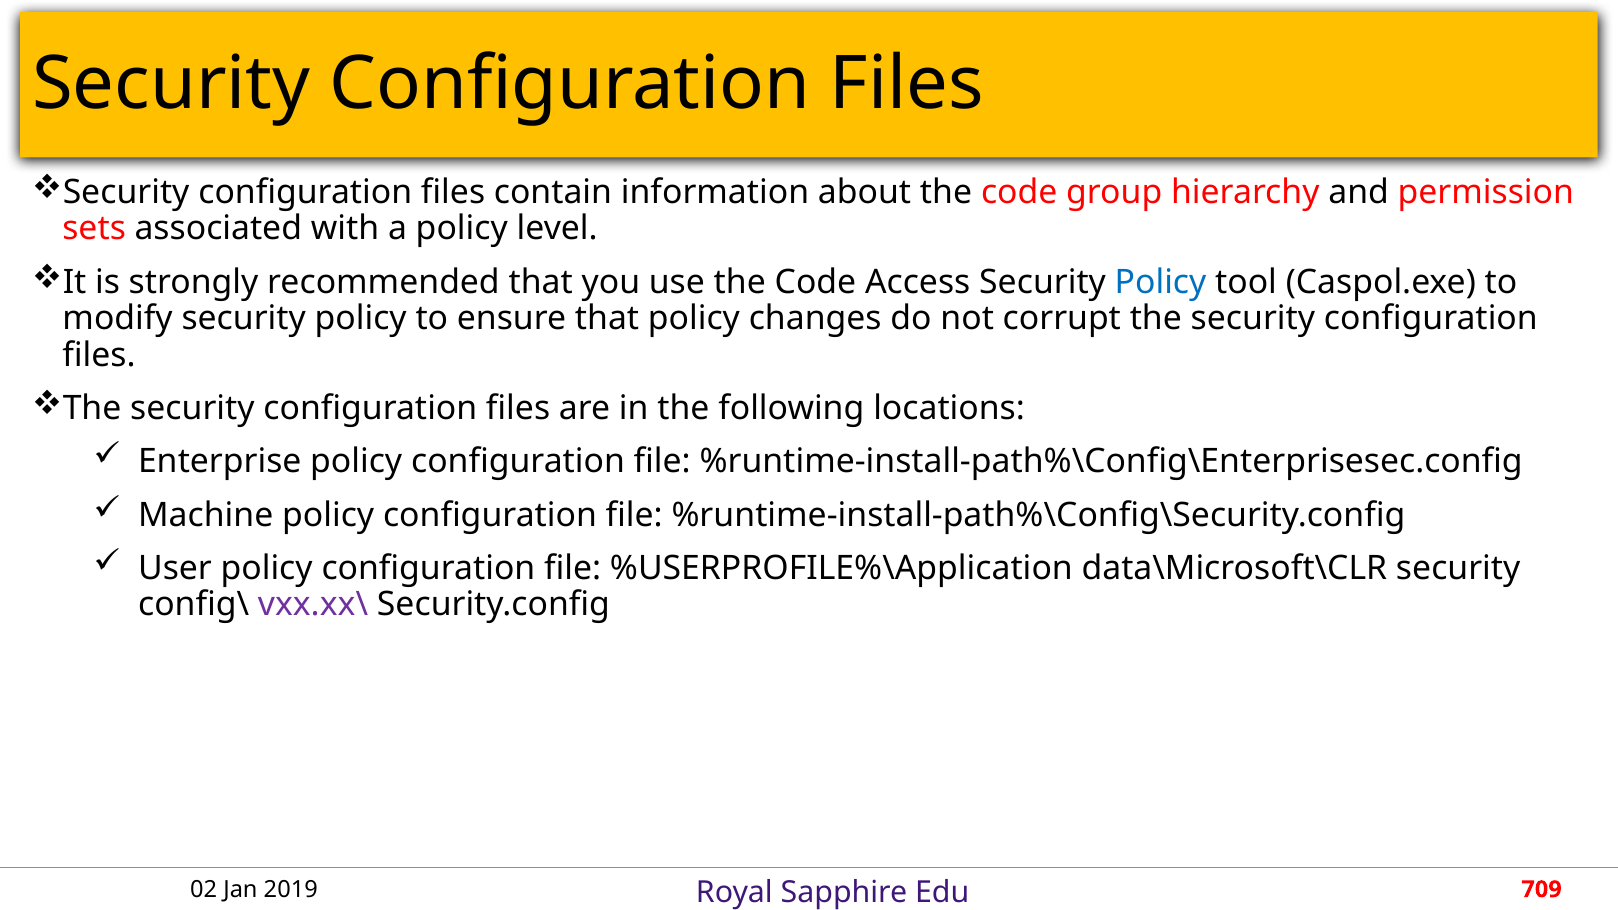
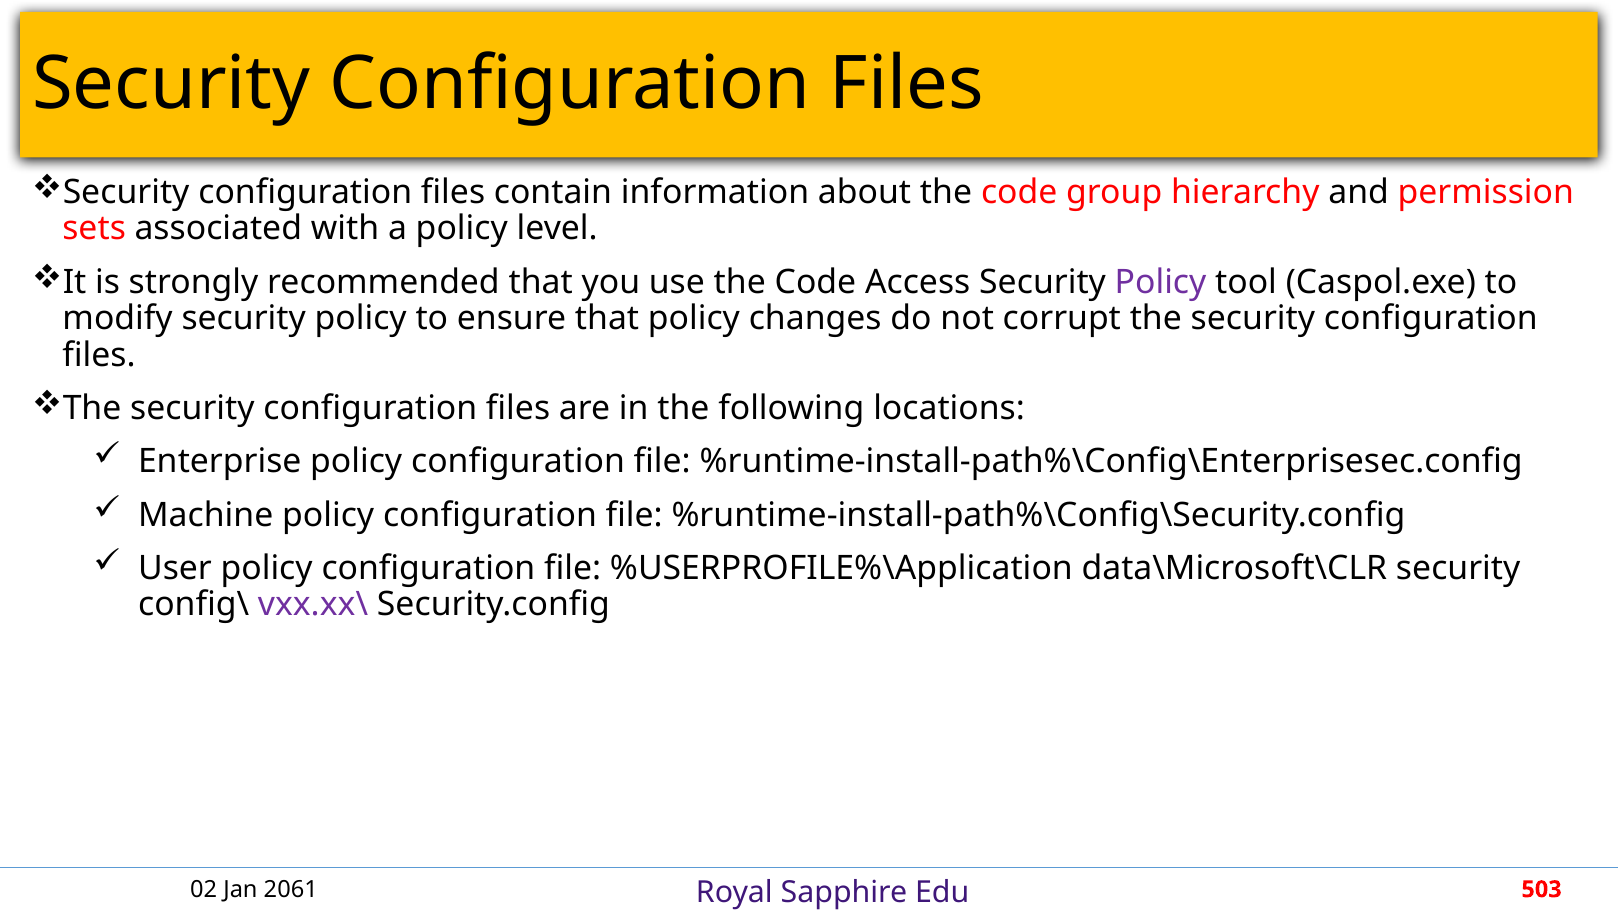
Policy colour: blue -> purple (1161, 282)
2019: 2019 -> 2061 (291, 890)
709: 709 -> 503 (1542, 890)
